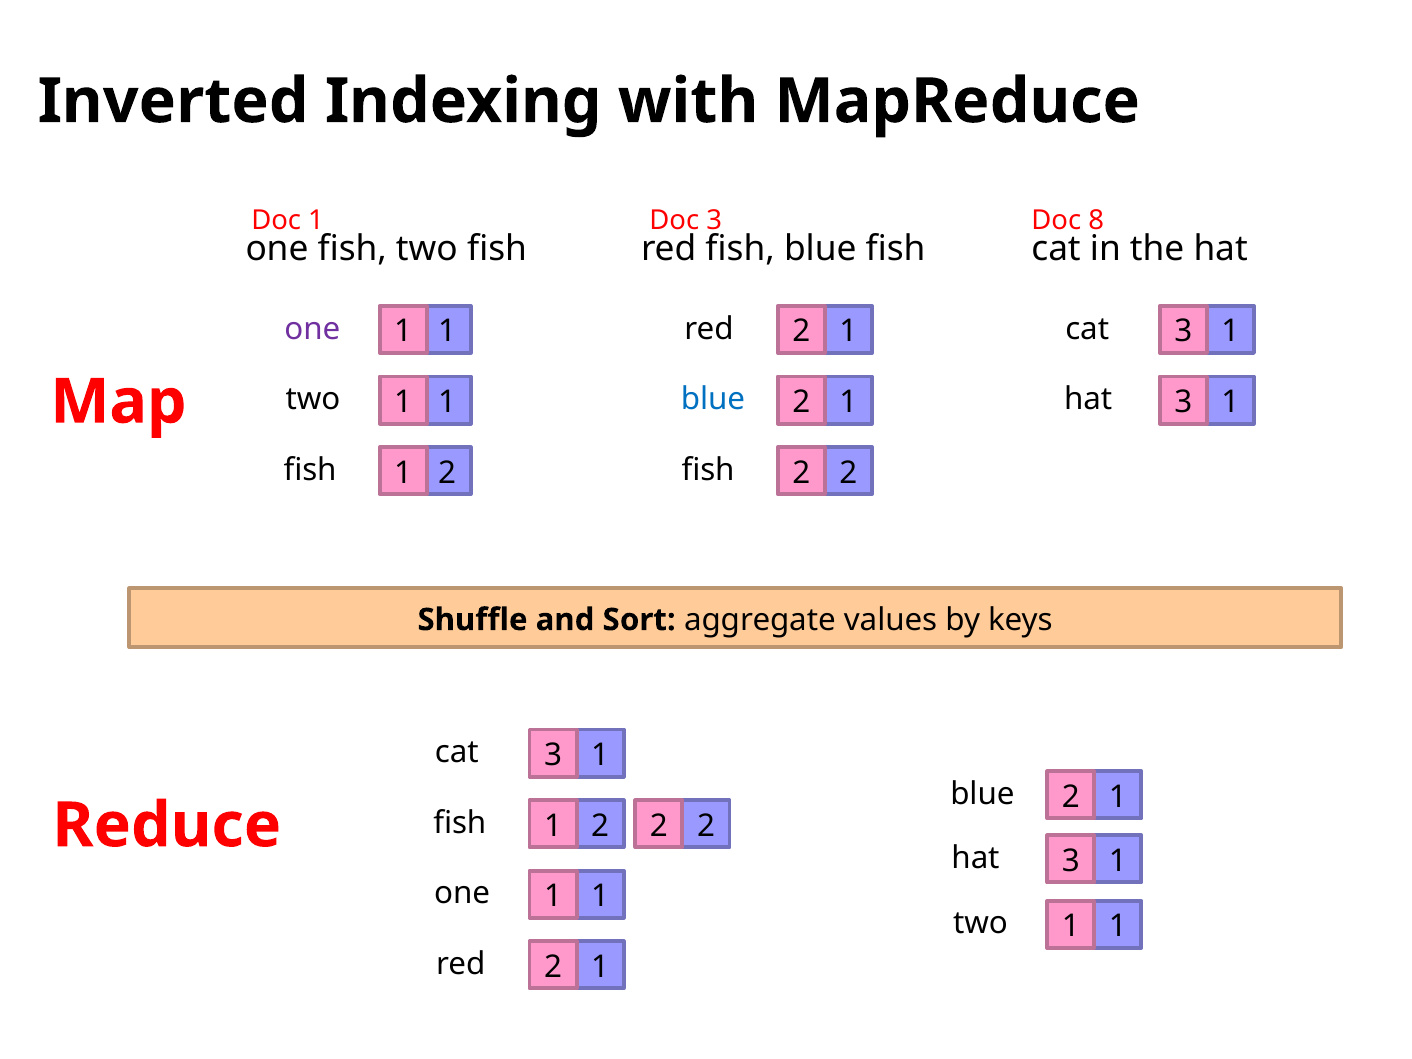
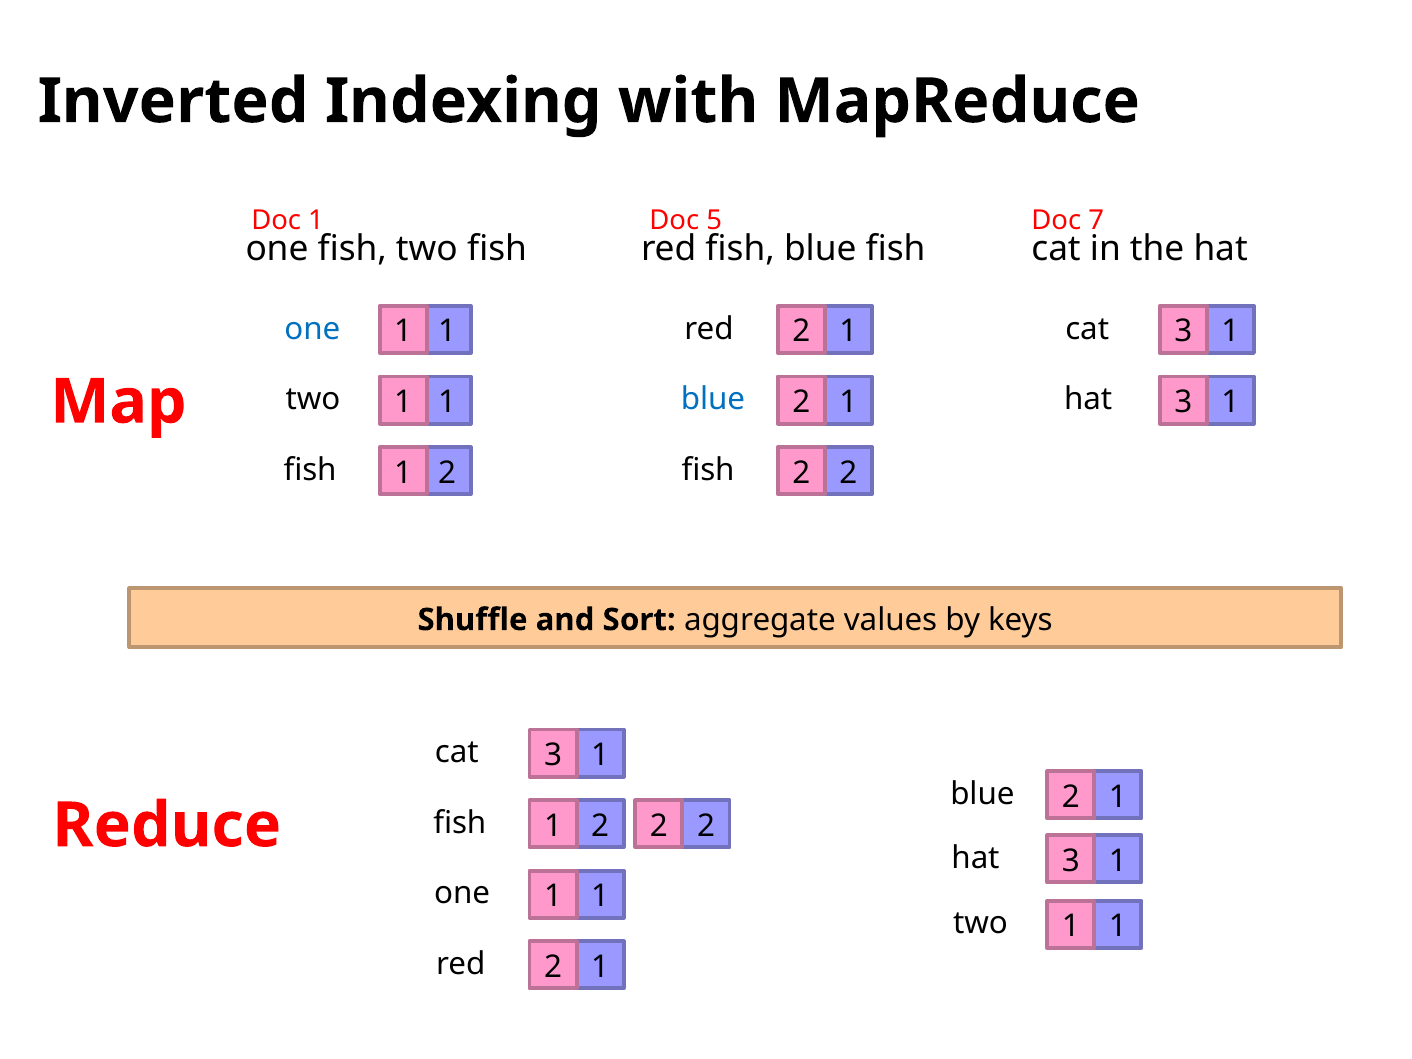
Doc 3: 3 -> 5 (714, 220)
8: 8 -> 7 (1096, 220)
one colour: purple -> blue (312, 329)
